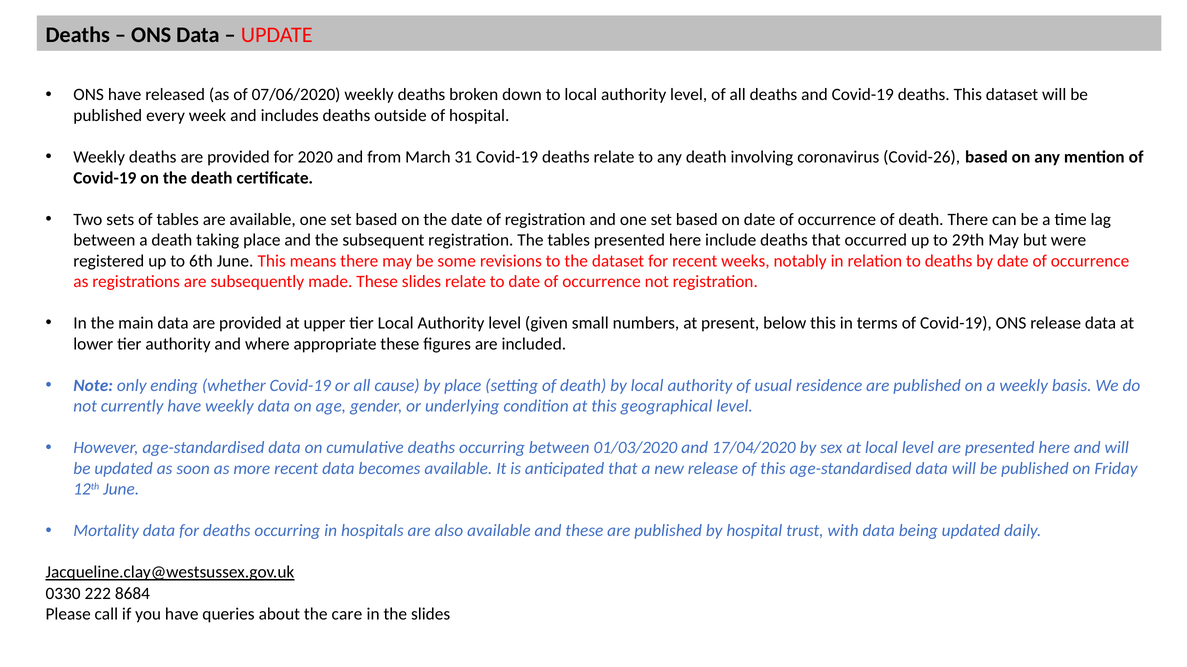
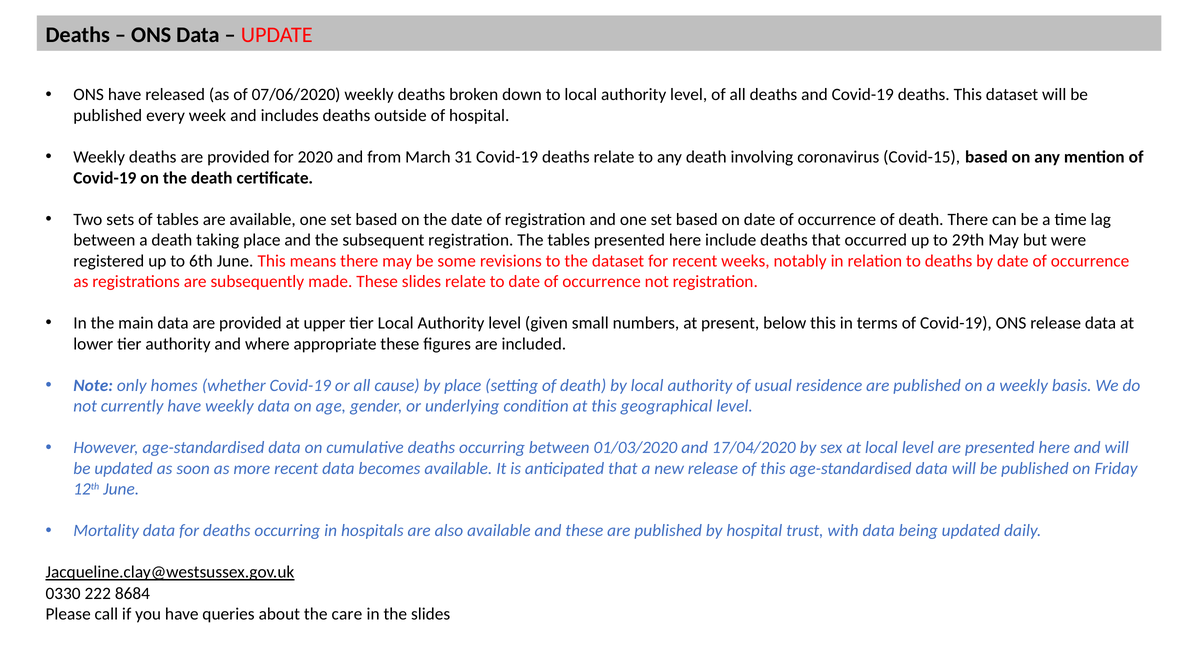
Covid-26: Covid-26 -> Covid-15 (922, 157)
ending: ending -> homes (174, 386)
